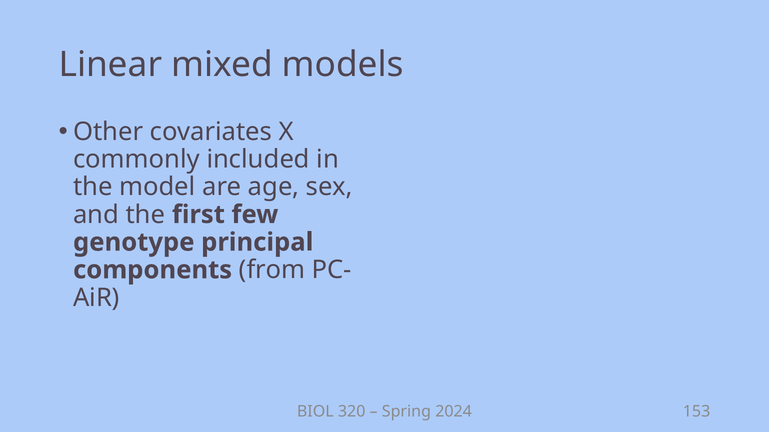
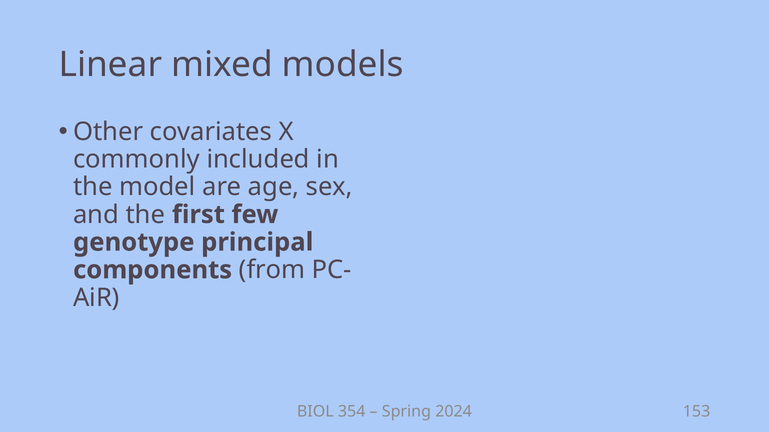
320: 320 -> 354 (352, 412)
